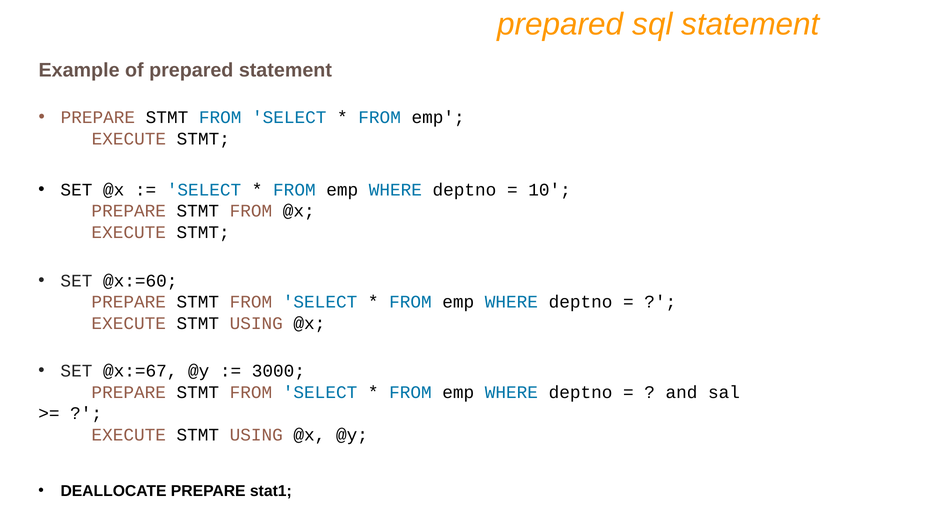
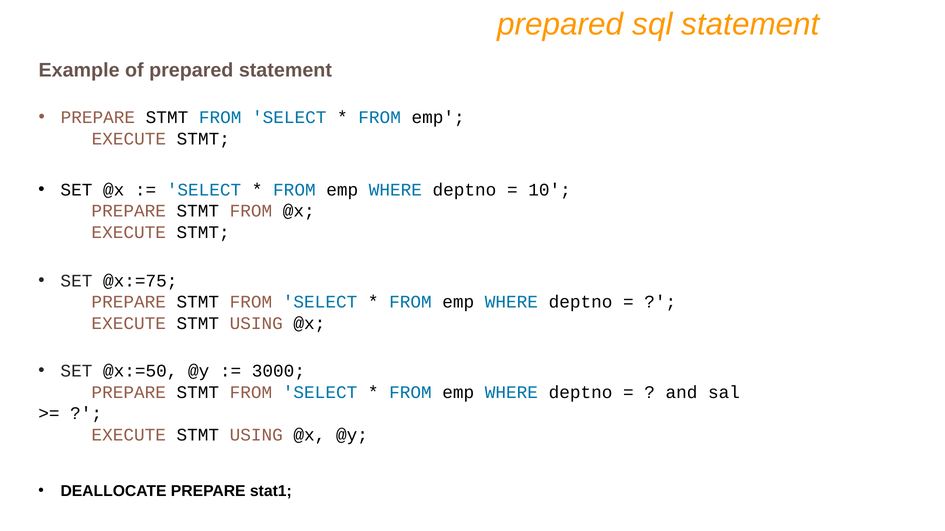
@x:=60: @x:=60 -> @x:=75 (140, 281)
@x:=67: @x:=67 -> @x:=50 (140, 371)
